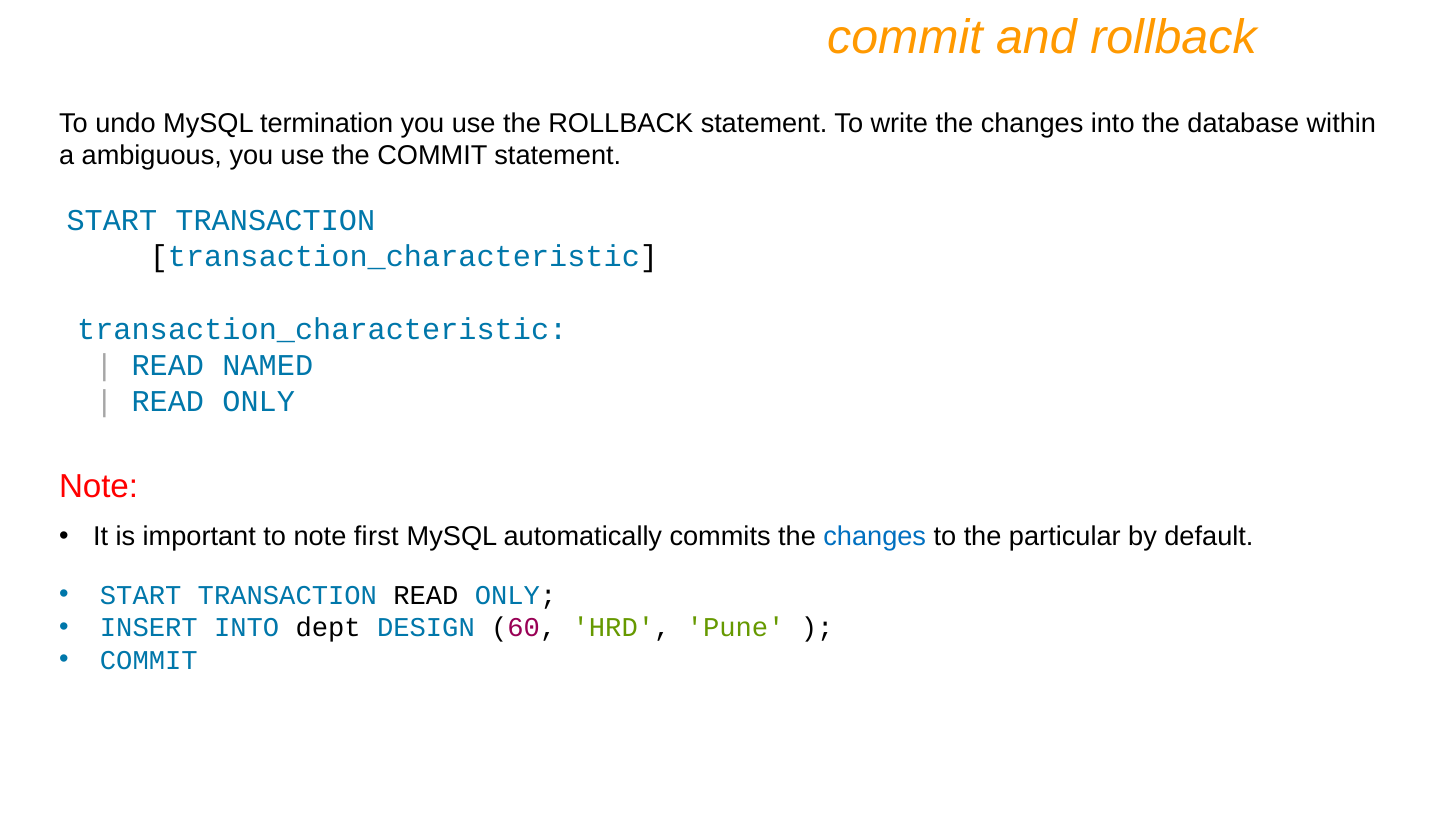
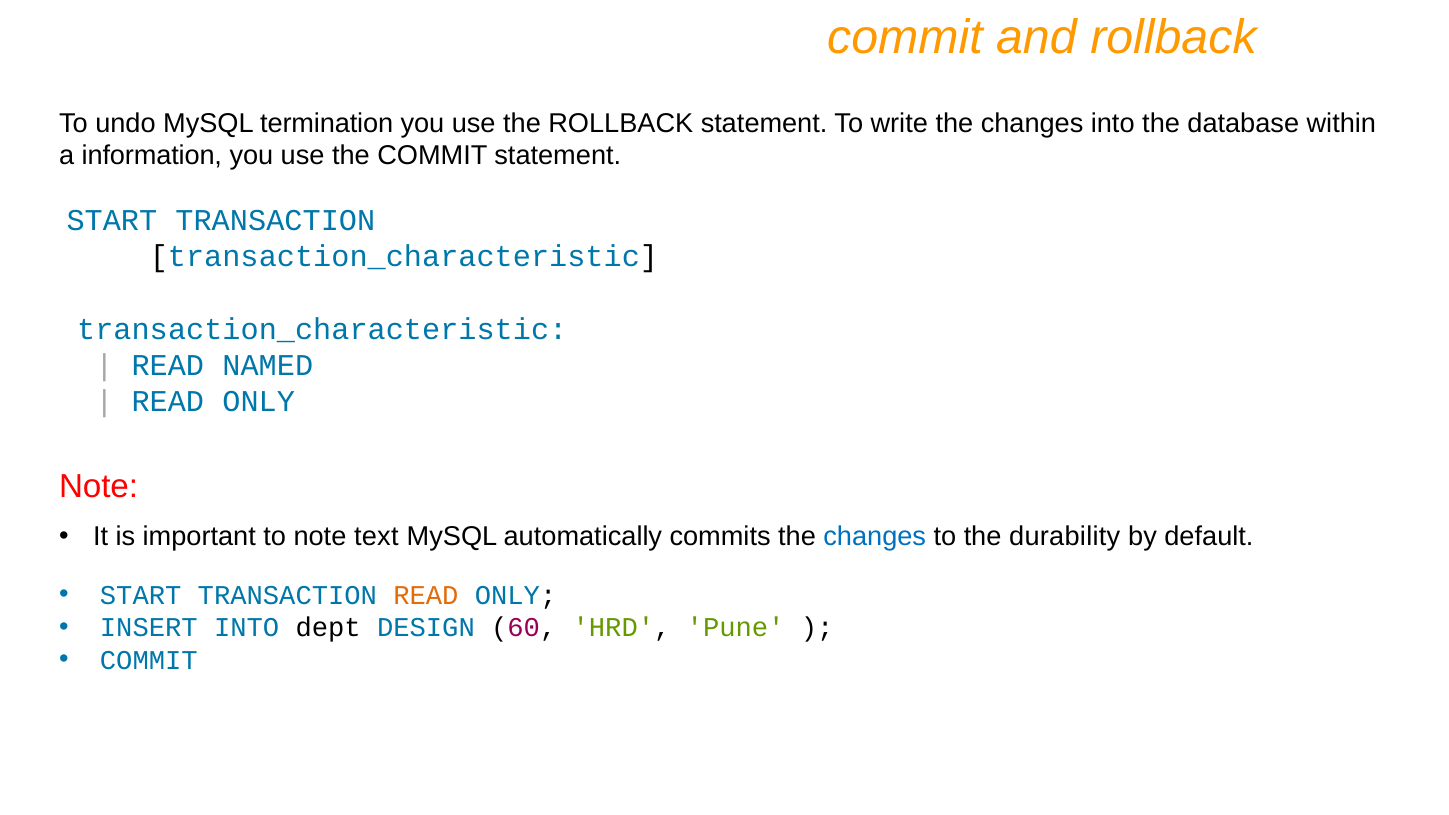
ambiguous: ambiguous -> information (152, 156)
first: first -> text (376, 537)
particular: particular -> durability (1065, 537)
READ colour: black -> orange (426, 595)
